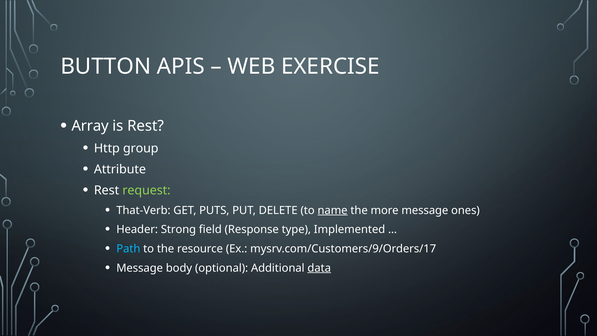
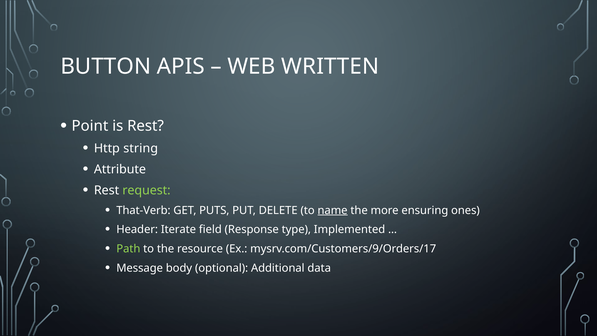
EXERCISE: EXERCISE -> WRITTEN (330, 66)
Array: Array -> Point (90, 126)
group: group -> string (141, 148)
more message: message -> ensuring (425, 210)
Strong: Strong -> Iterate (178, 229)
Path colour: light blue -> light green (128, 249)
data underline: present -> none (319, 268)
